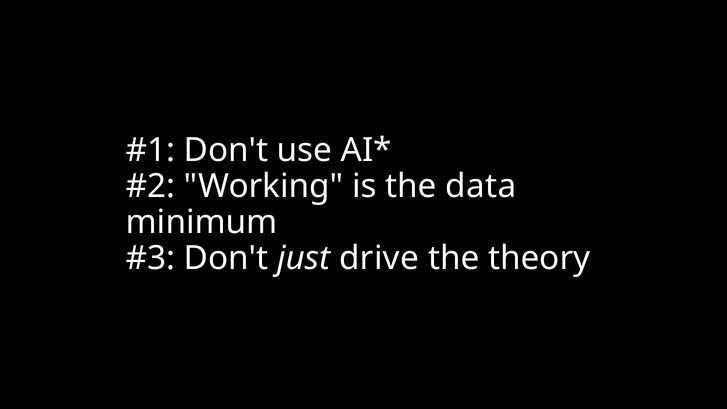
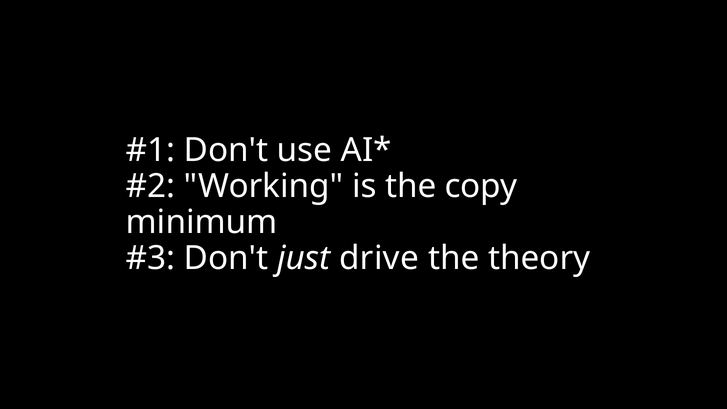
data: data -> copy (481, 186)
